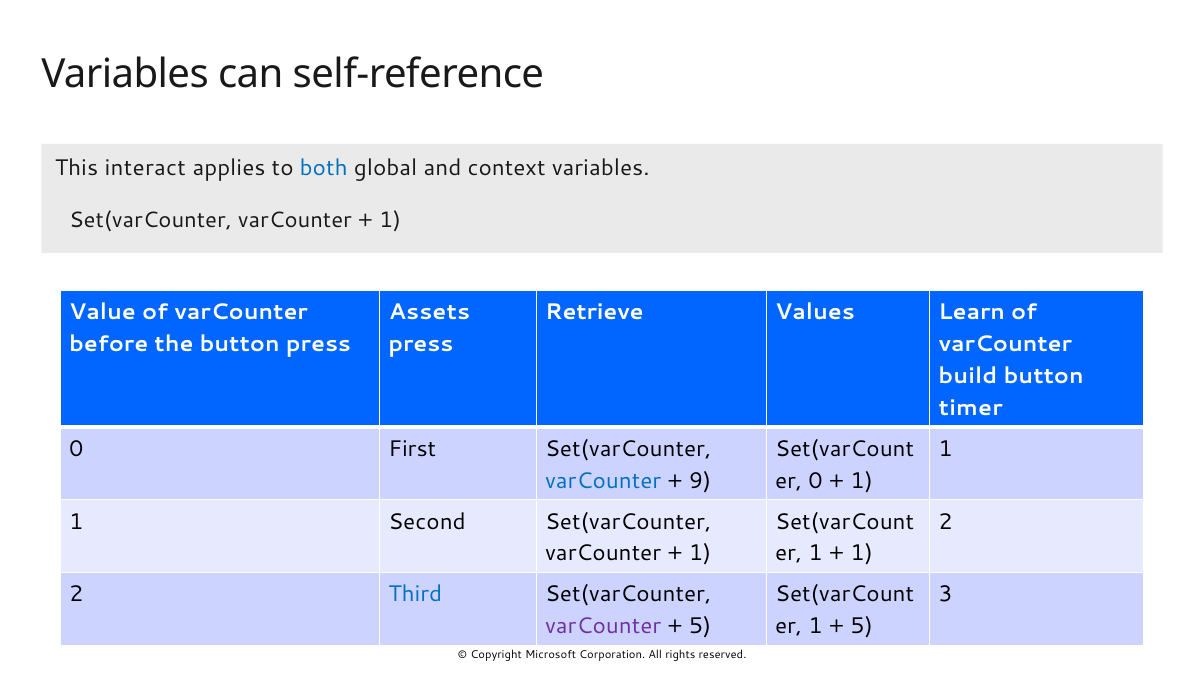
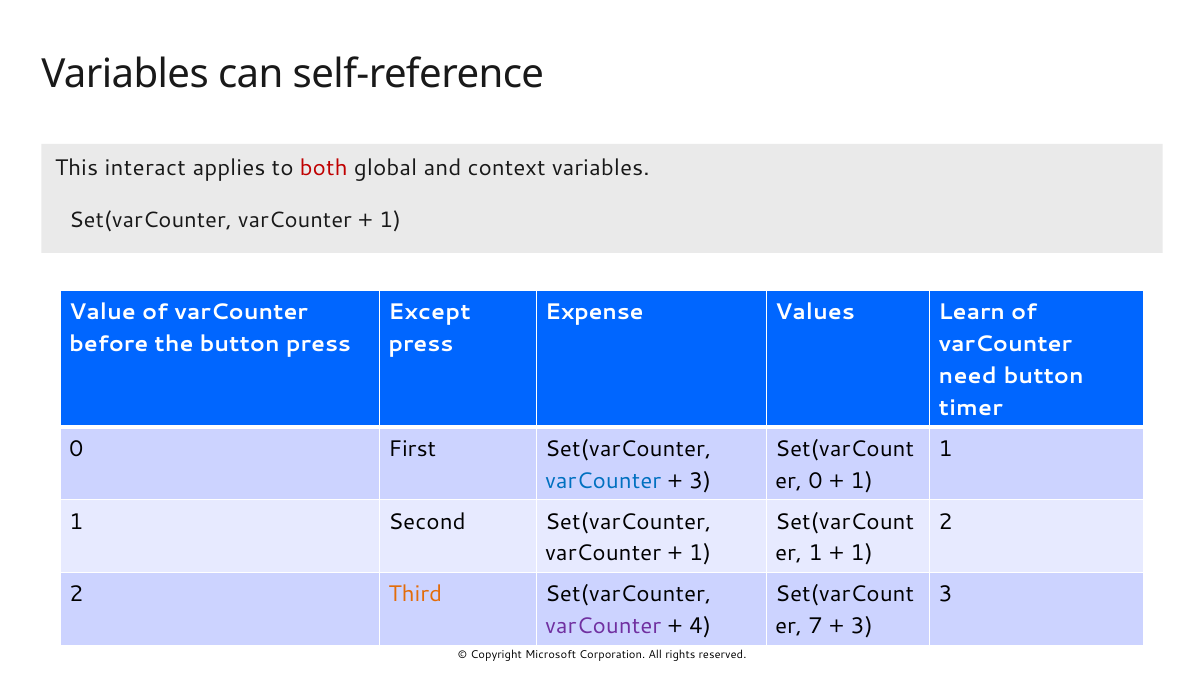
both colour: blue -> red (324, 168)
Assets: Assets -> Except (429, 312)
Retrieve: Retrieve -> Expense (594, 312)
build: build -> need (968, 376)
9: 9 -> 3 (700, 481)
Third colour: blue -> orange (415, 595)
5: 5 -> 4 (700, 627)
1: 1 -> 7 (816, 627)
5: 5 -> 3 (862, 627)
